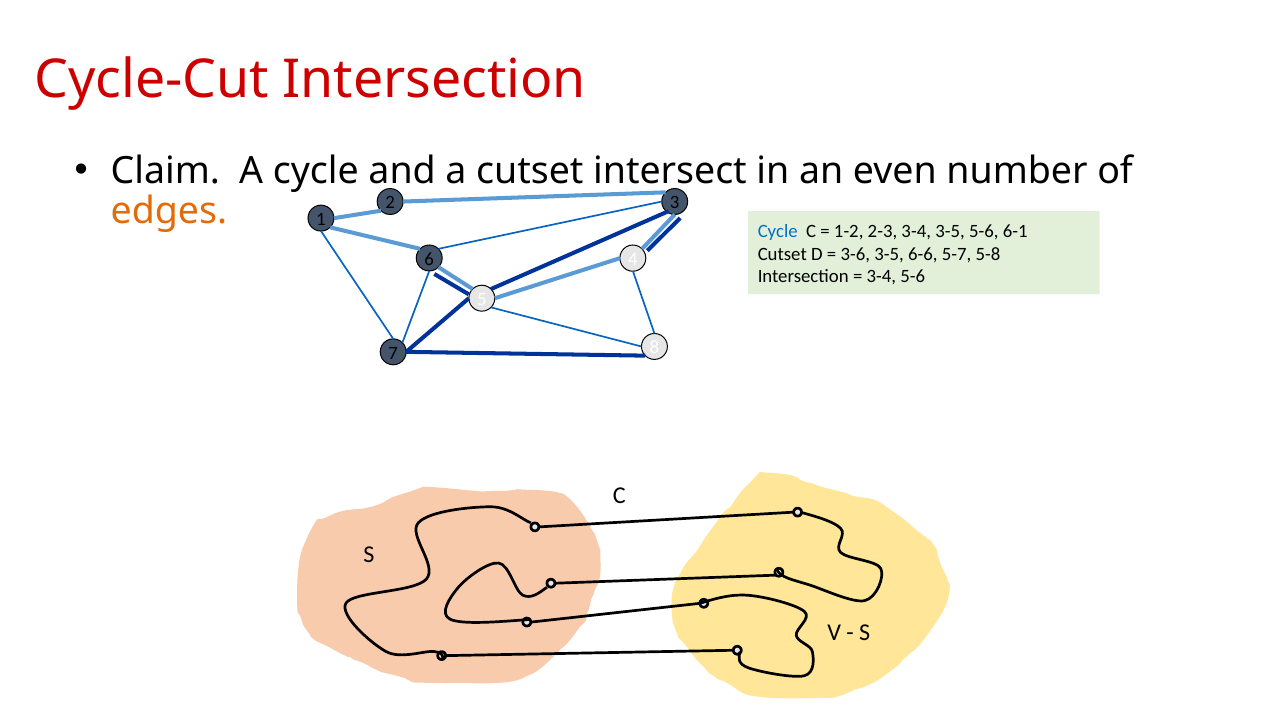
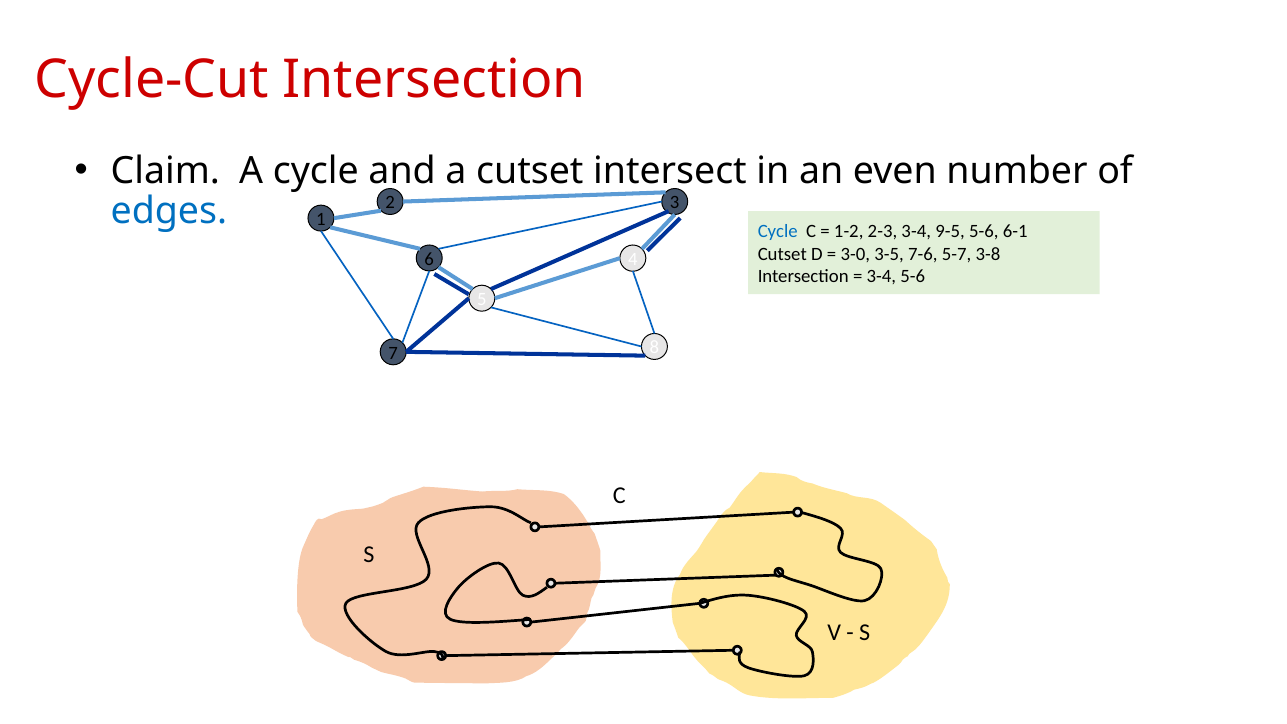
edges colour: orange -> blue (169, 211)
3-4 3-5: 3-5 -> 9-5 (950, 231)
3-6: 3-6 -> 3-0 (855, 254)
6-6: 6-6 -> 7-6 (923, 254)
5-8: 5-8 -> 3-8 (988, 254)
